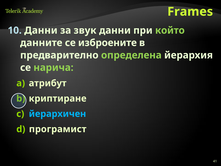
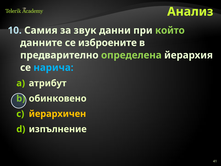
Frames: Frames -> Анализ (190, 12)
Данни: Данни -> Самия (41, 30)
нарича colour: light green -> light blue (53, 67)
криптиране: криптиране -> обинковено (58, 98)
йерархичен colour: light blue -> yellow (57, 114)
програмист: програмист -> изпълнение (58, 129)
